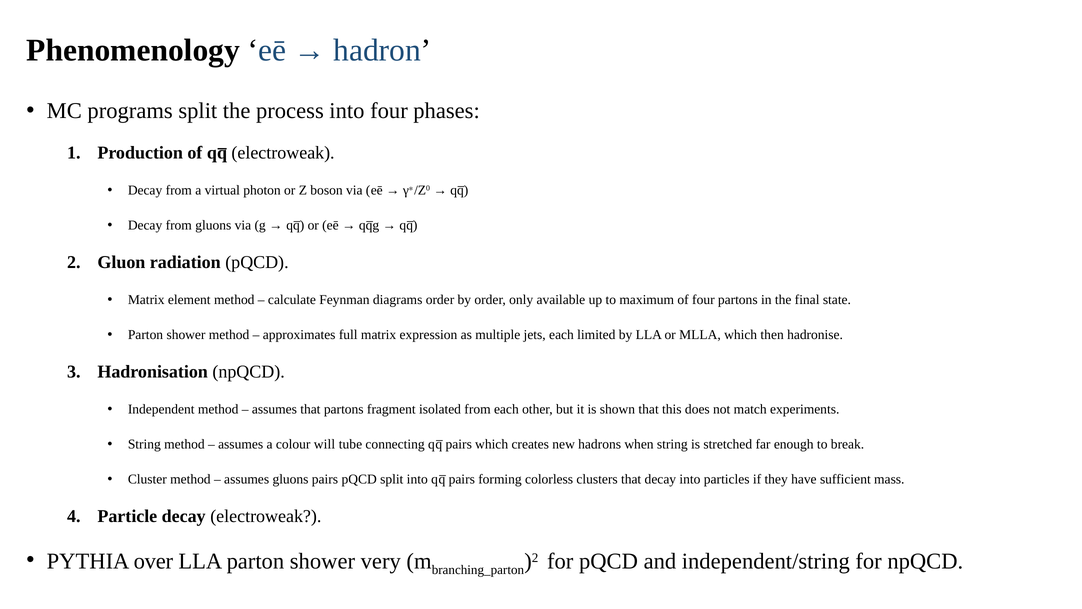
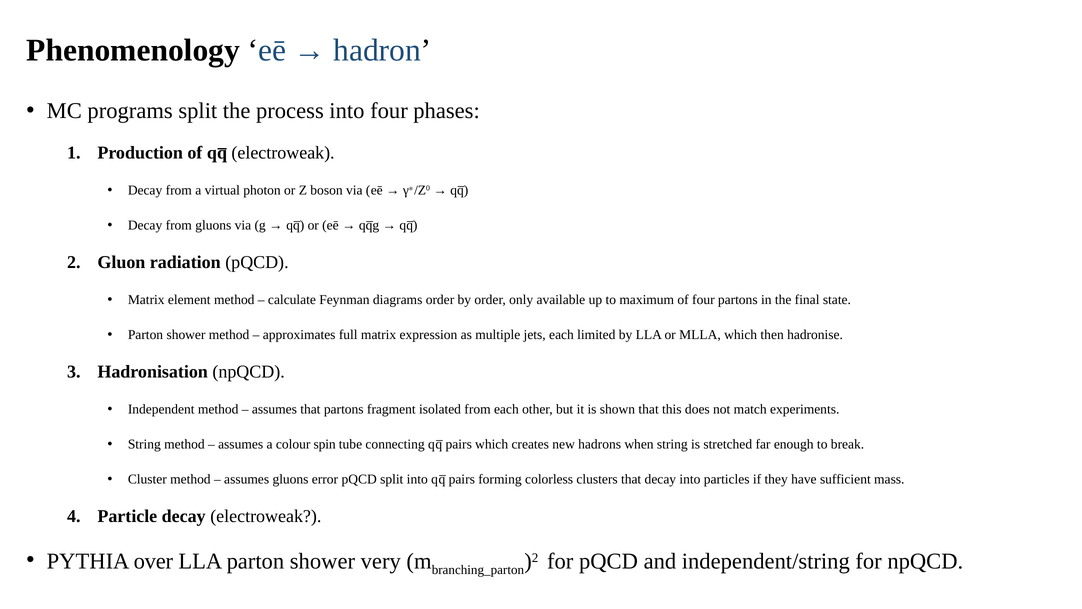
will: will -> spin (325, 444)
gluons pairs: pairs -> error (325, 479)
